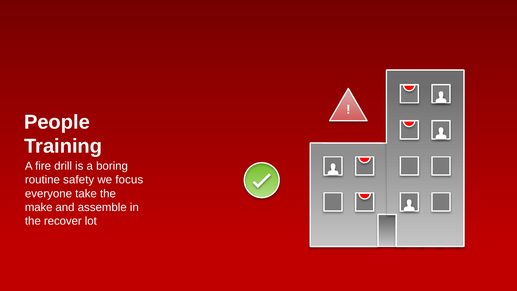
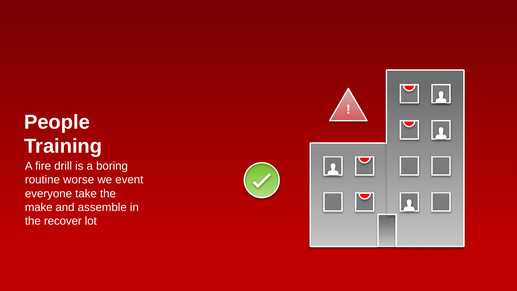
safety: safety -> worse (79, 180)
focus: focus -> event (129, 180)
